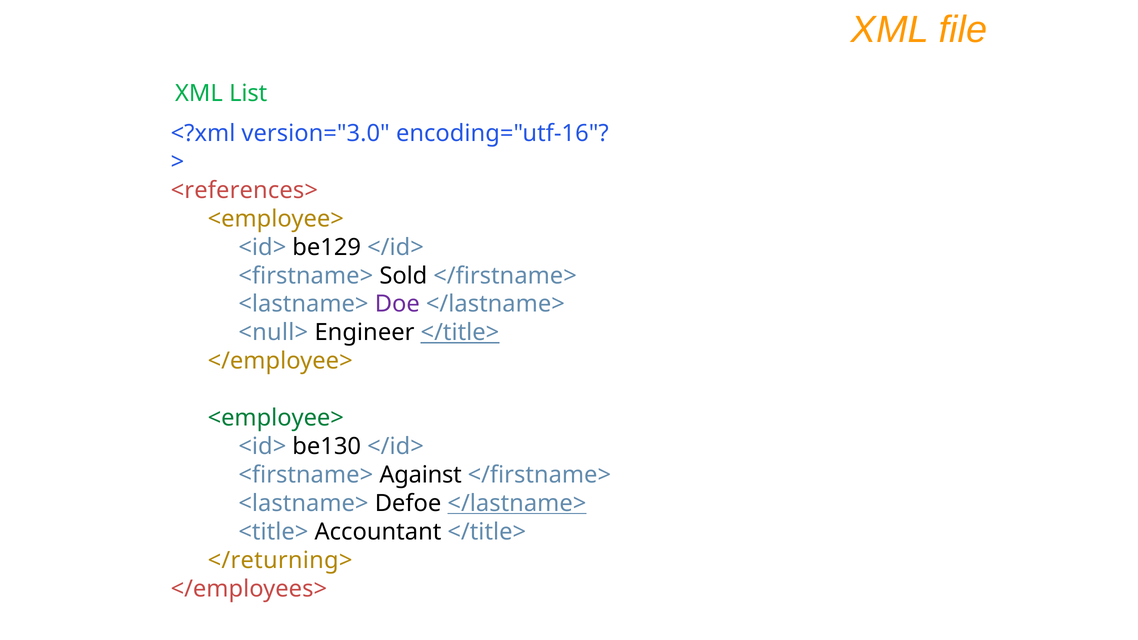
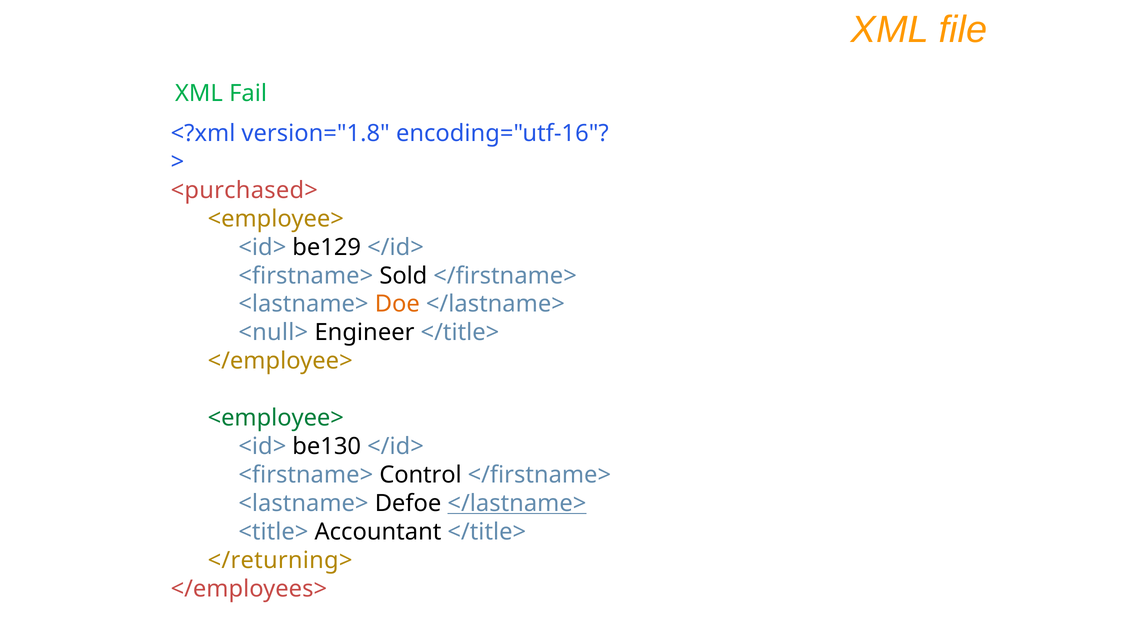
List: List -> Fail (248, 93)
version="3.0: version="3.0 -> version="1.8 (316, 133)
<references>: <references> -> <purchased> (244, 190)
Doe colour: purple -> orange (397, 304)
</title> underline: present -> none (460, 333)
Against: Against -> Control (421, 475)
